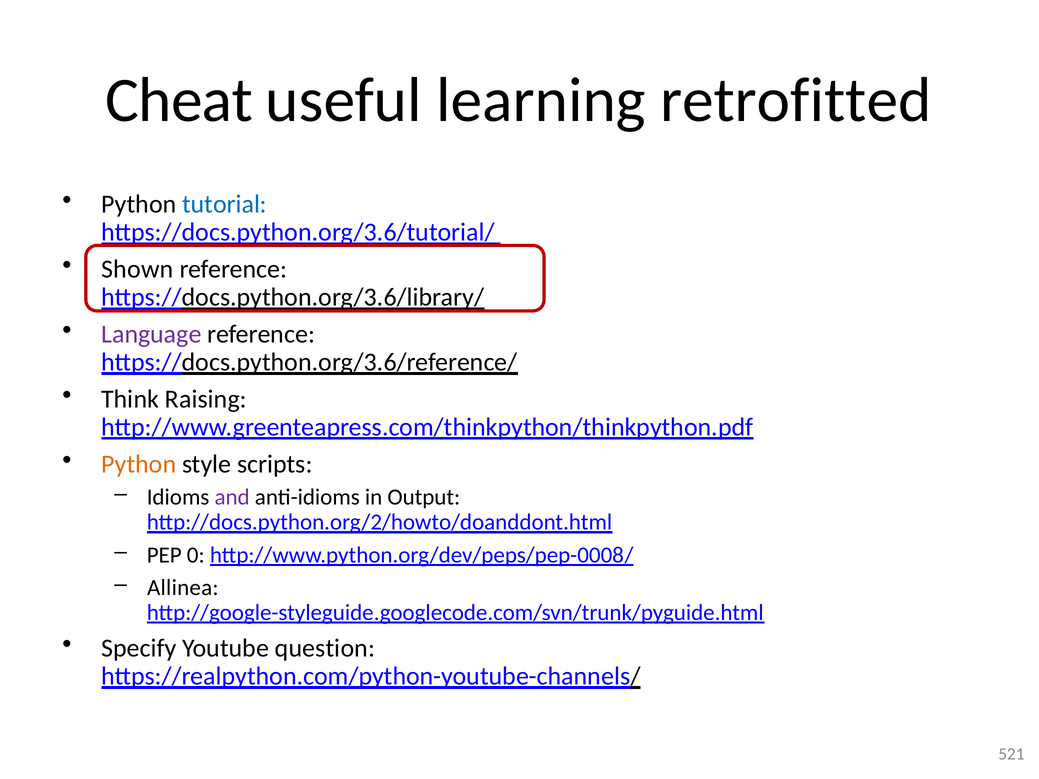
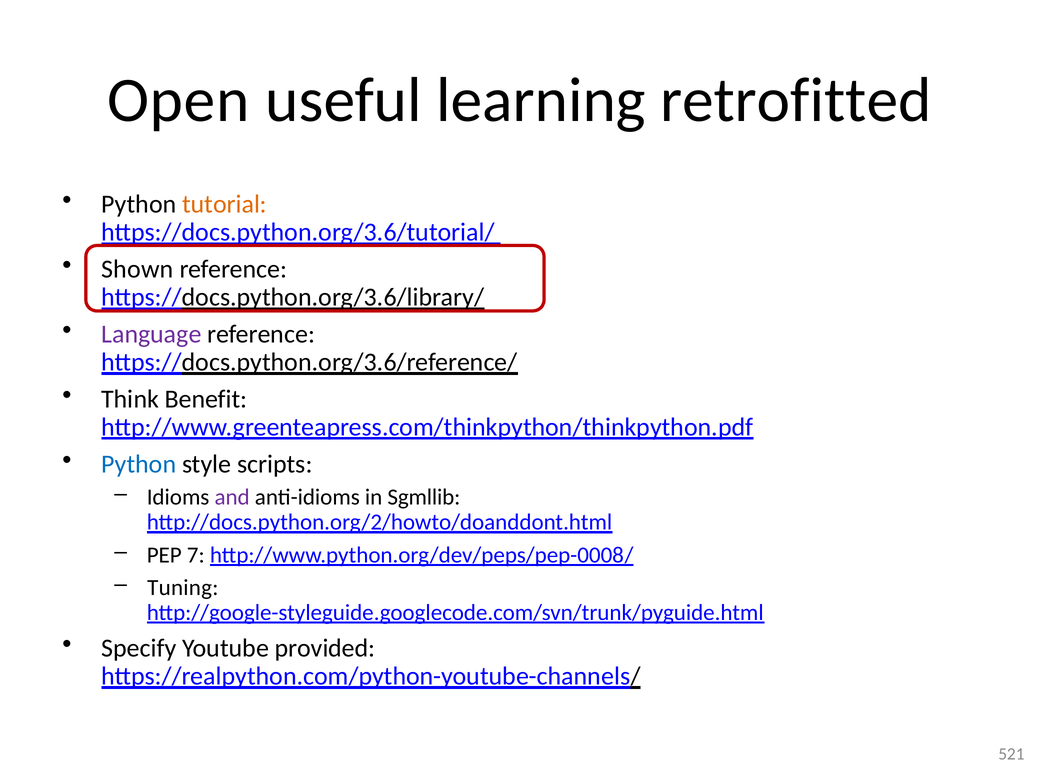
Cheat: Cheat -> Open (178, 101)
tutorial colour: blue -> orange (224, 204)
Raising: Raising -> Benefit (206, 399)
Python colour: orange -> blue (139, 464)
Output: Output -> Sgmllib (424, 497)
0: 0 -> 7 (196, 555)
Allinea: Allinea -> Tuning (183, 588)
question: question -> provided (325, 648)
